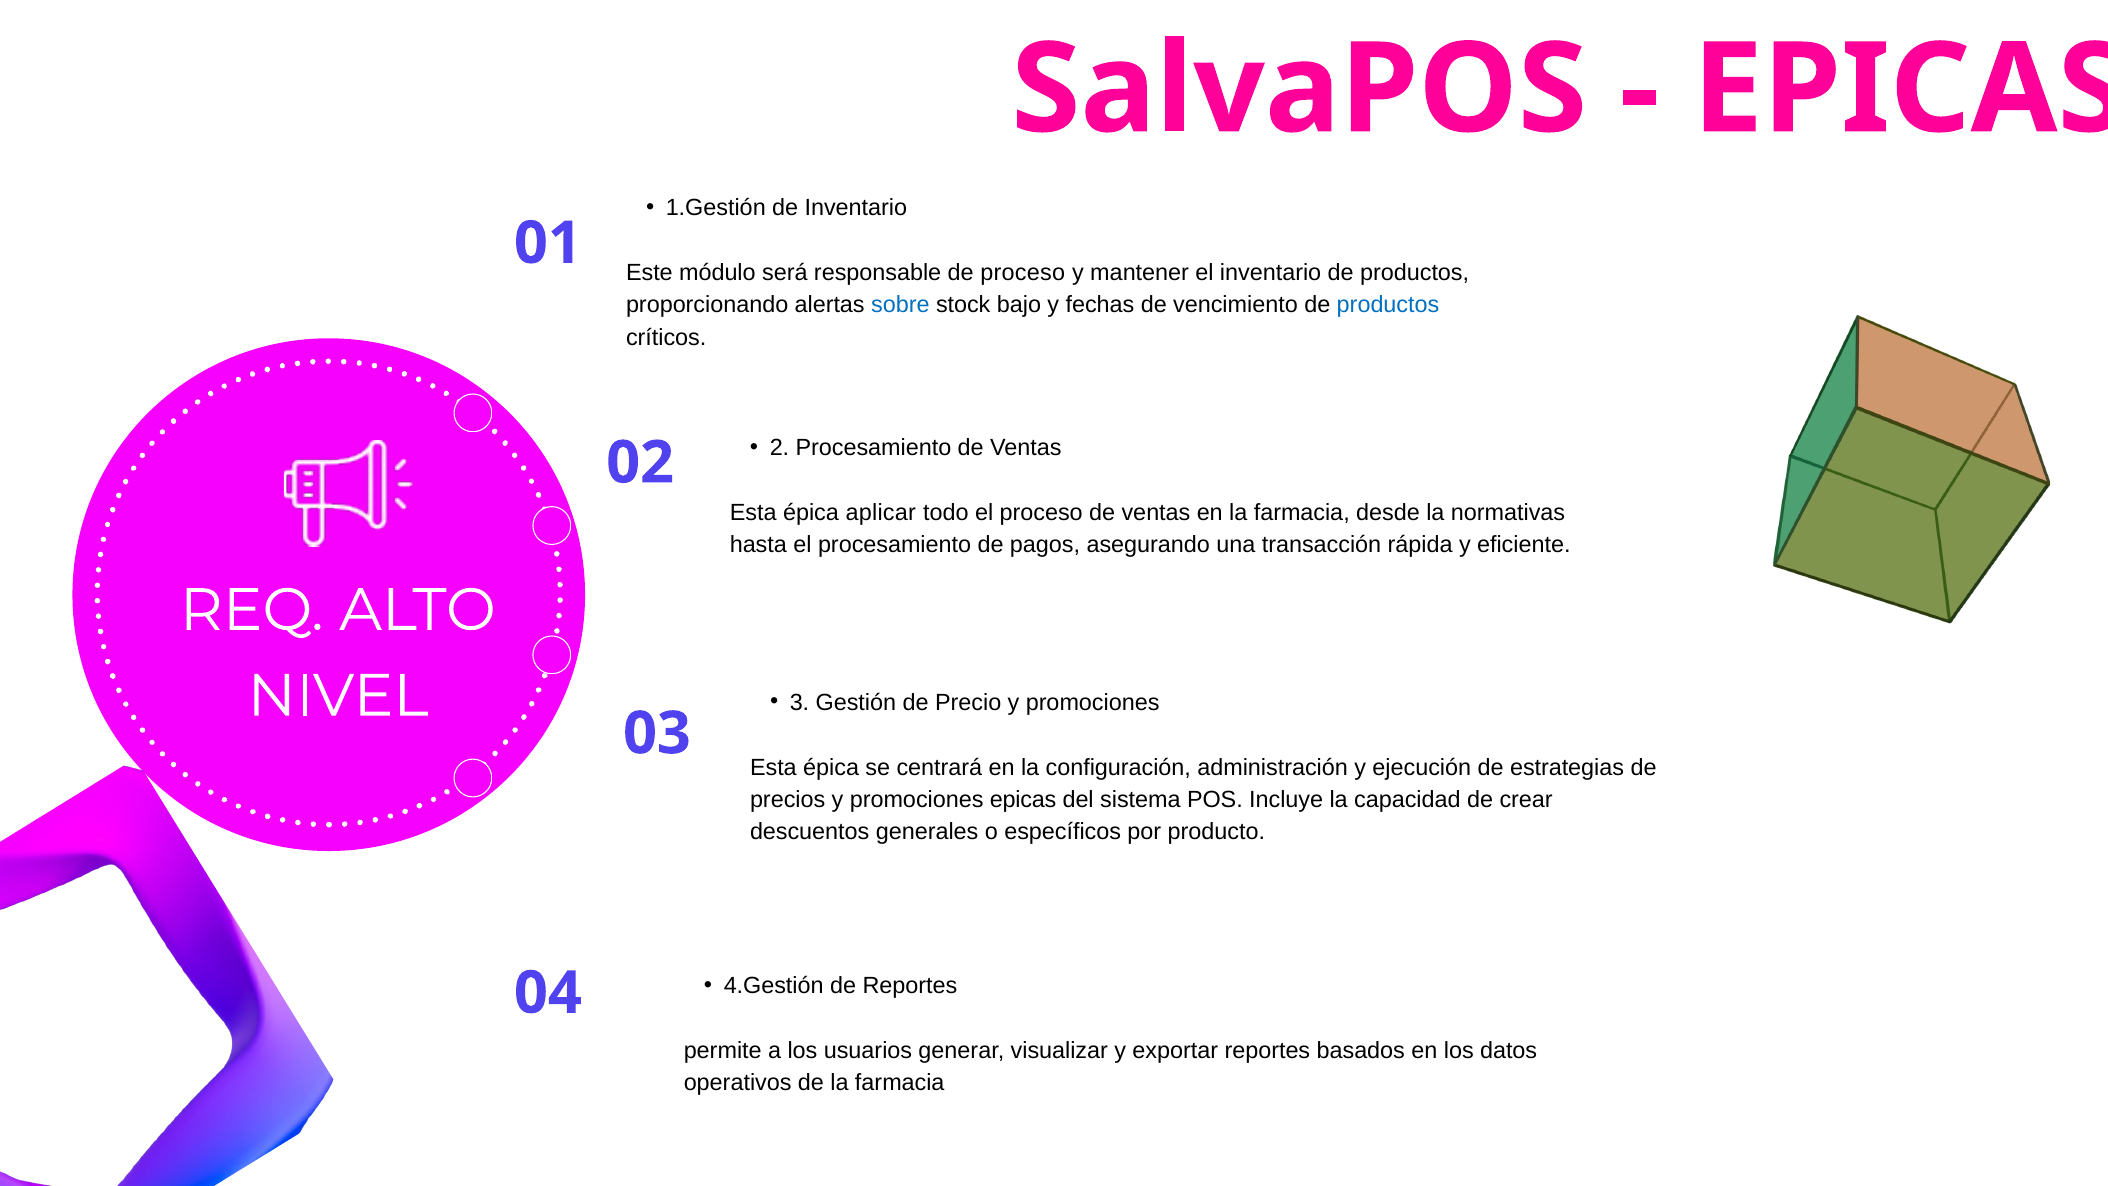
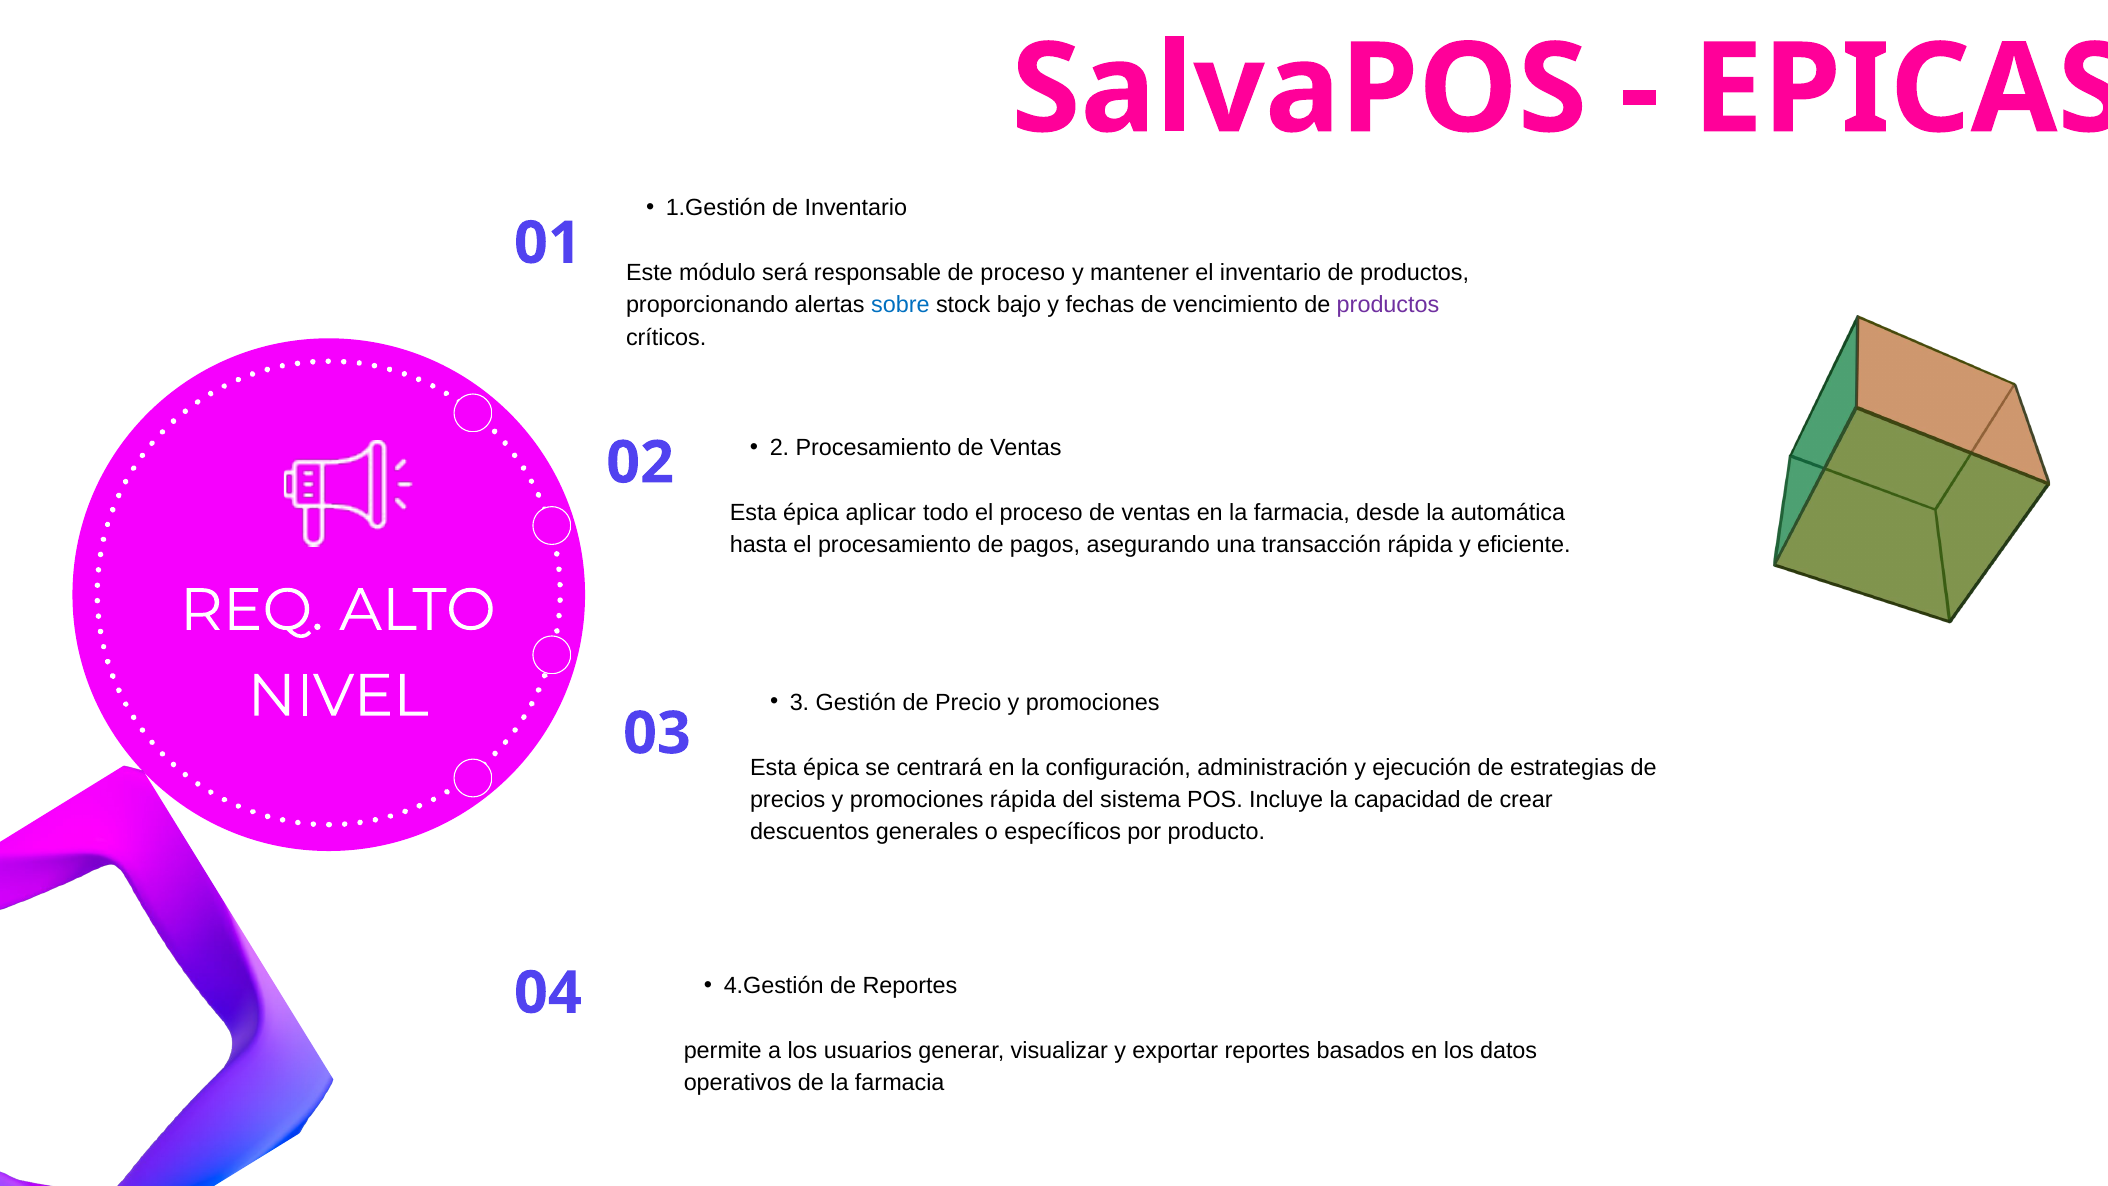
productos colour: blue -> purple (1388, 305)
normativas: normativas -> automática (1508, 513)
promociones epicas: epicas -> rápida (1023, 799)
